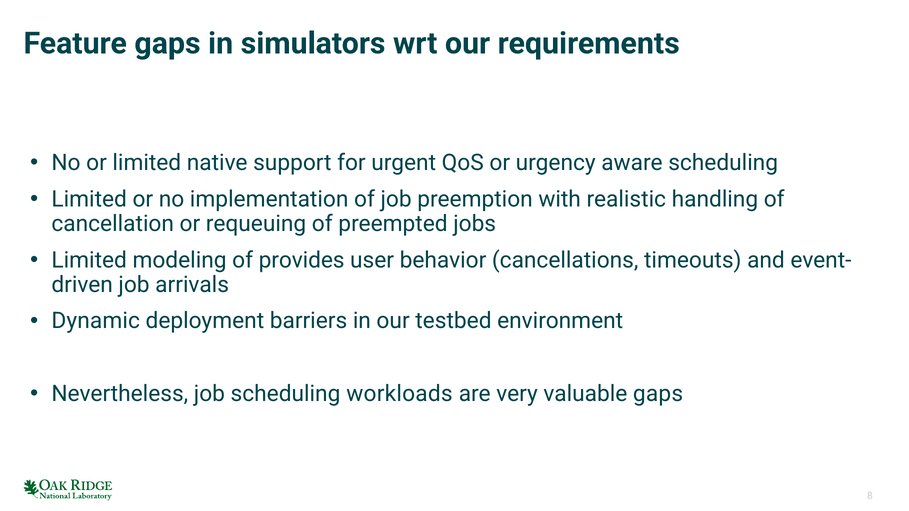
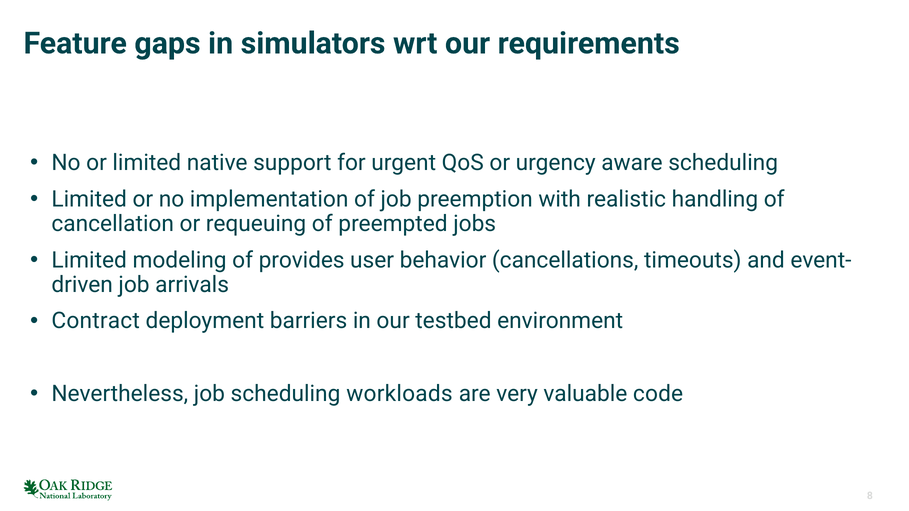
Dynamic: Dynamic -> Contract (96, 321)
valuable gaps: gaps -> code (658, 394)
